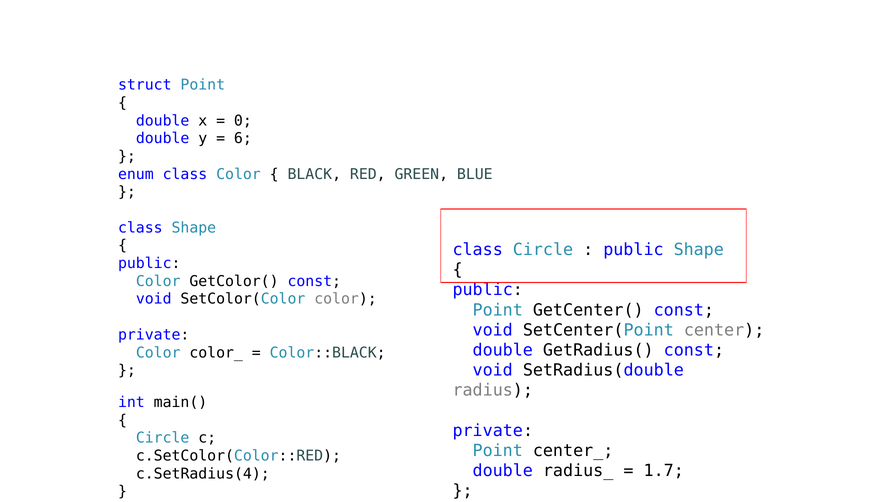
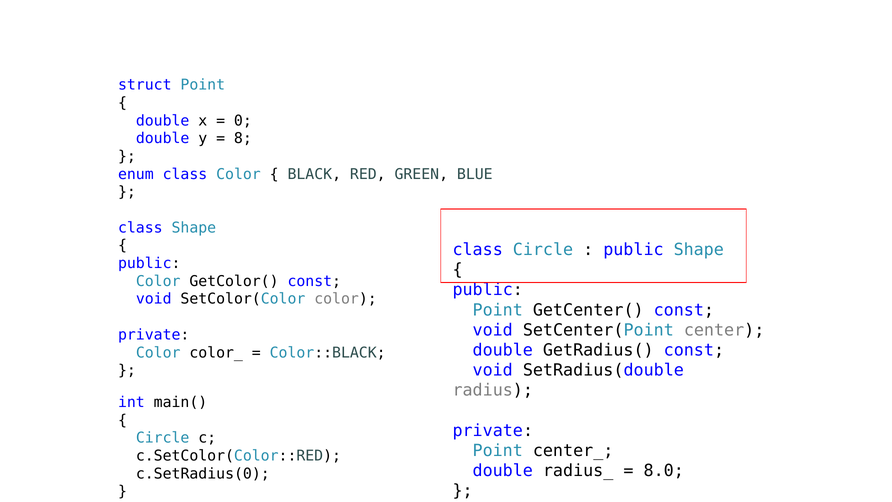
6: 6 -> 8 (243, 138)
1.7: 1.7 -> 8.0 (664, 470)
c.SetRadius(4: c.SetRadius(4 -> c.SetRadius(0 (203, 473)
